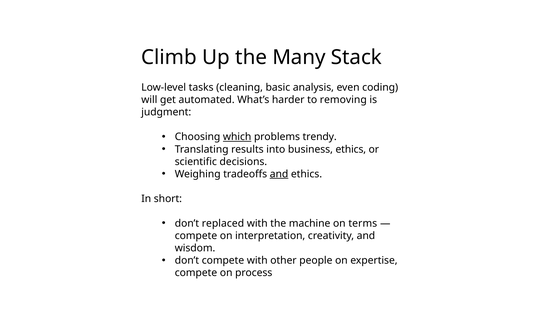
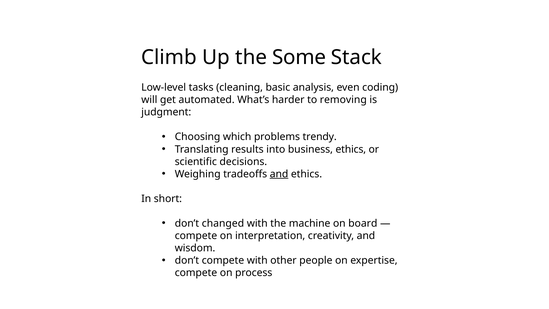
Many: Many -> Some (299, 57)
which underline: present -> none (237, 137)
replaced: replaced -> changed (223, 223)
terms: terms -> board (363, 223)
